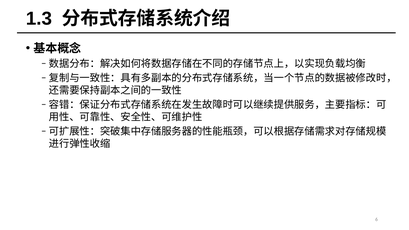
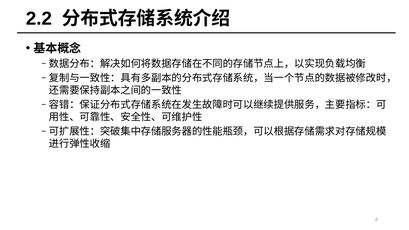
1.3: 1.3 -> 2.2 (39, 19)
